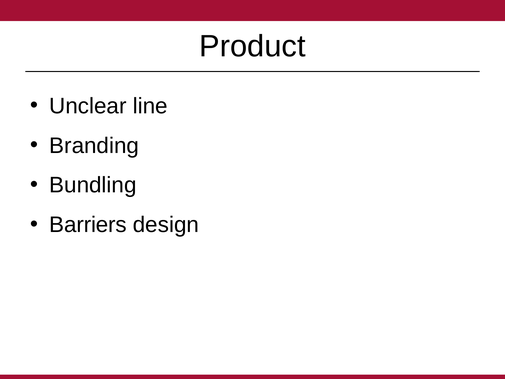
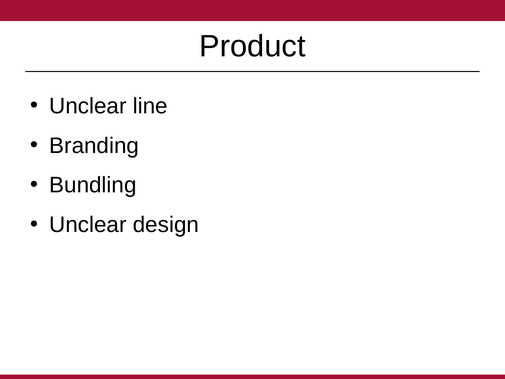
Barriers: Barriers -> Unclear (88, 225)
